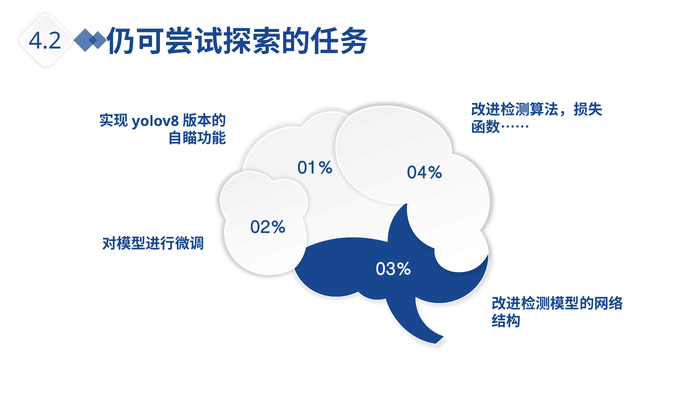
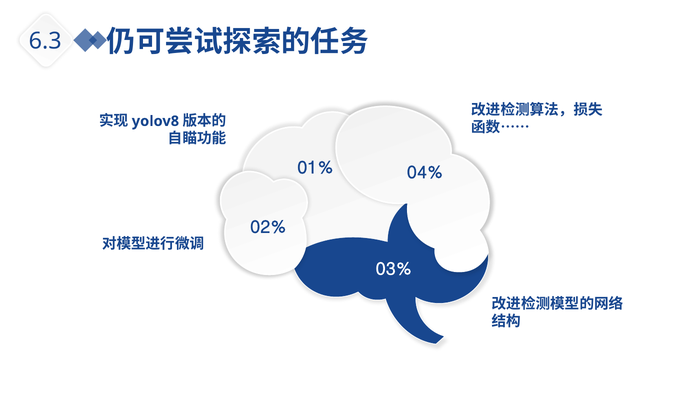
4.2: 4.2 -> 6.3 (45, 41)
